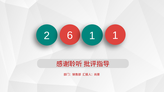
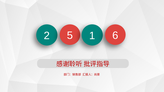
6: 6 -> 5 (70, 35)
1 1: 1 -> 6 (115, 35)
